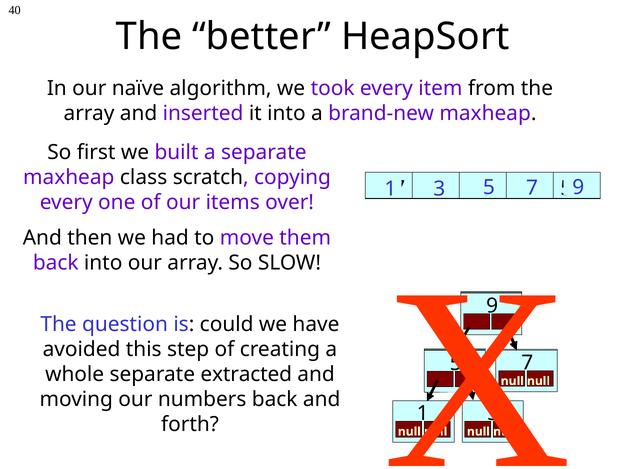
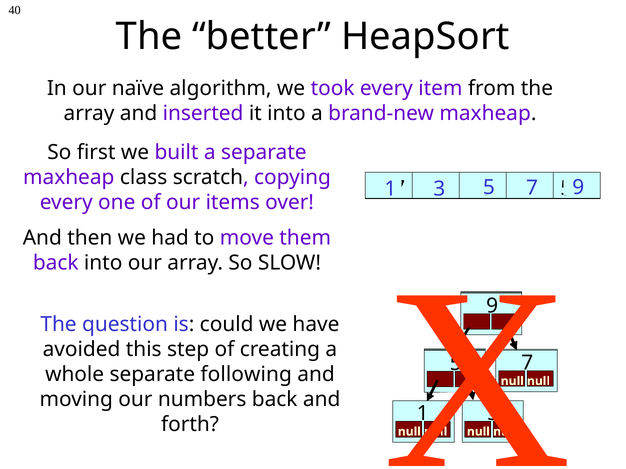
extracted: extracted -> following (246, 375)
